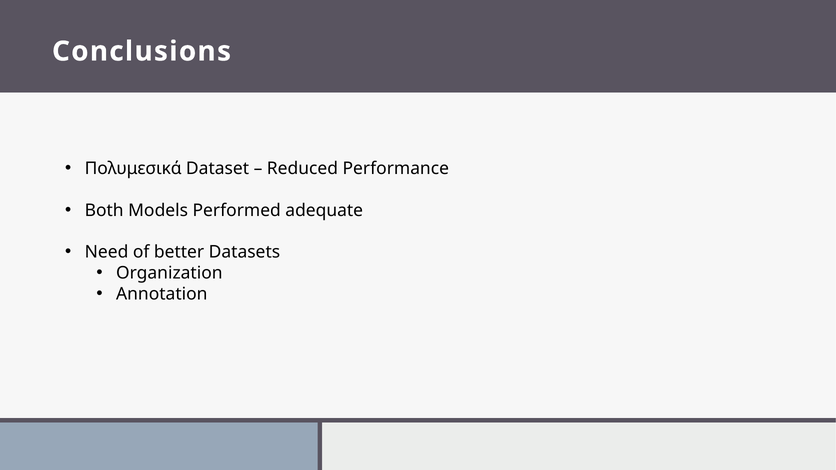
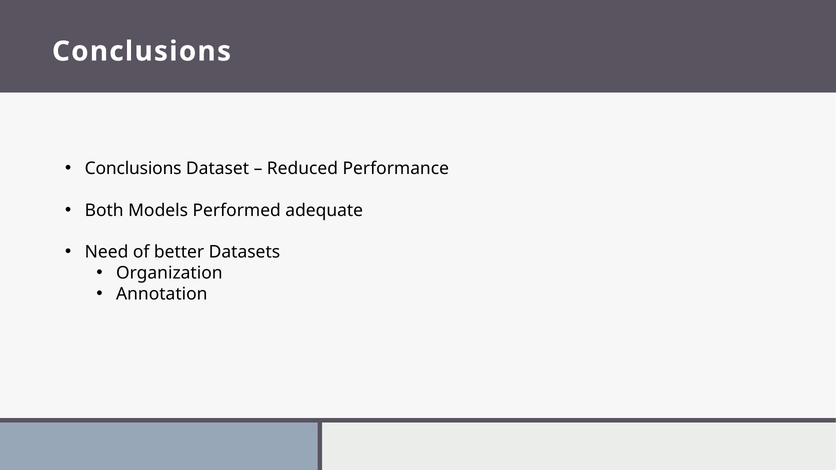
Πολυμεσικά: Πολυμεσικά -> Conclusions (133, 169)
